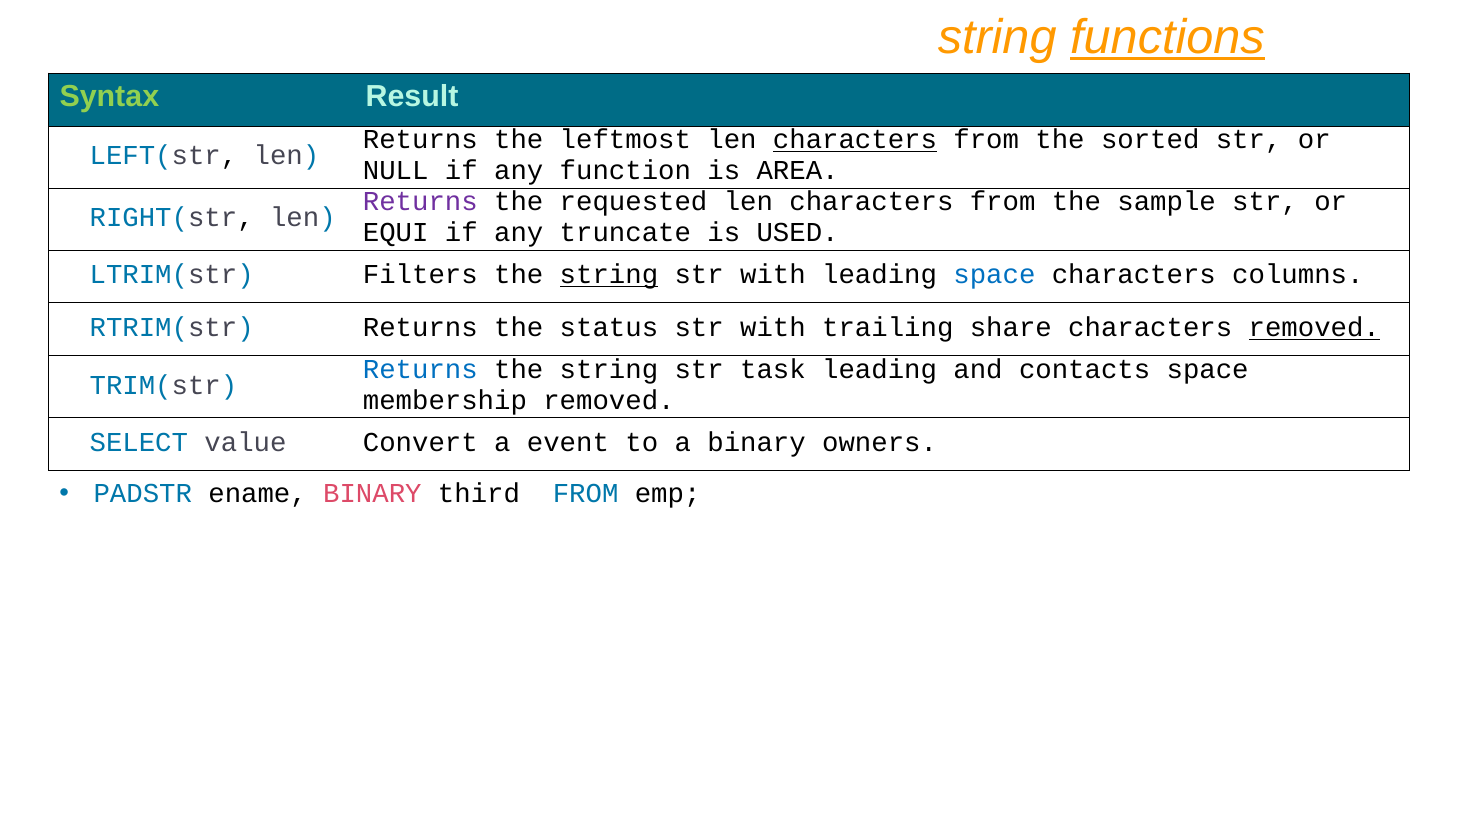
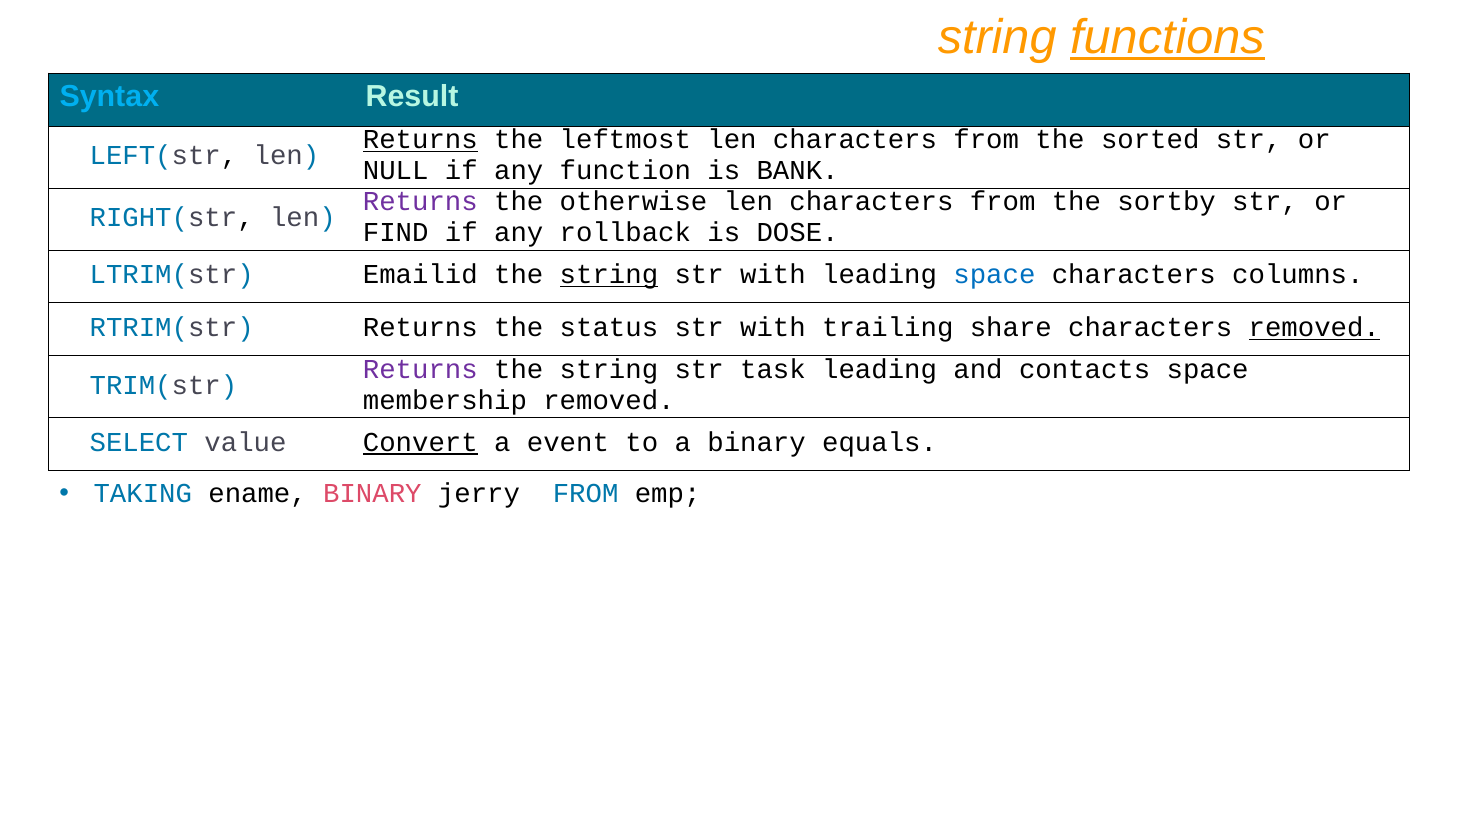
Syntax colour: light green -> light blue (109, 96)
Returns underline: none -> present (420, 140)
characters underline: present -> none (855, 140)
AREA: AREA -> BANK (798, 171)
requested: requested -> otherwise (634, 202)
sample: sample -> sortby (1167, 202)
EQUI: EQUI -> FIND (396, 233)
truncate: truncate -> rollback (625, 233)
USED: USED -> DOSE (798, 233)
Filters: Filters -> Emailid (420, 275)
Returns colour: blue -> purple (420, 370)
Convert underline: none -> present (420, 443)
owners: owners -> equals (880, 443)
PADSTR: PADSTR -> TAKING (143, 494)
third: third -> jerry (479, 494)
